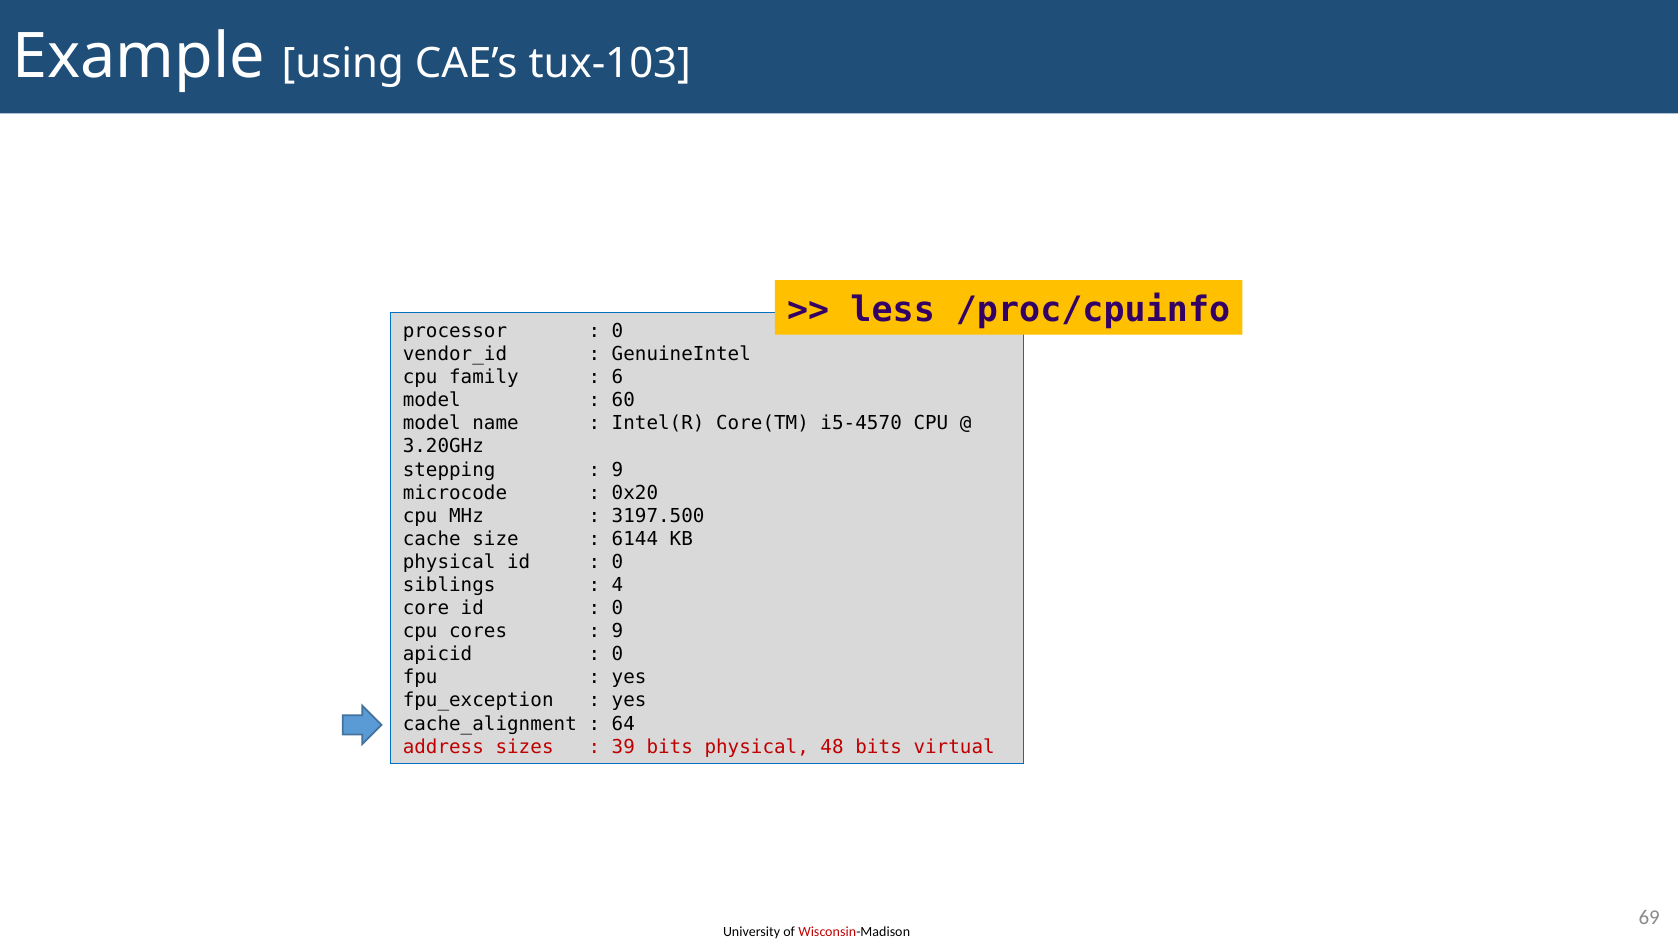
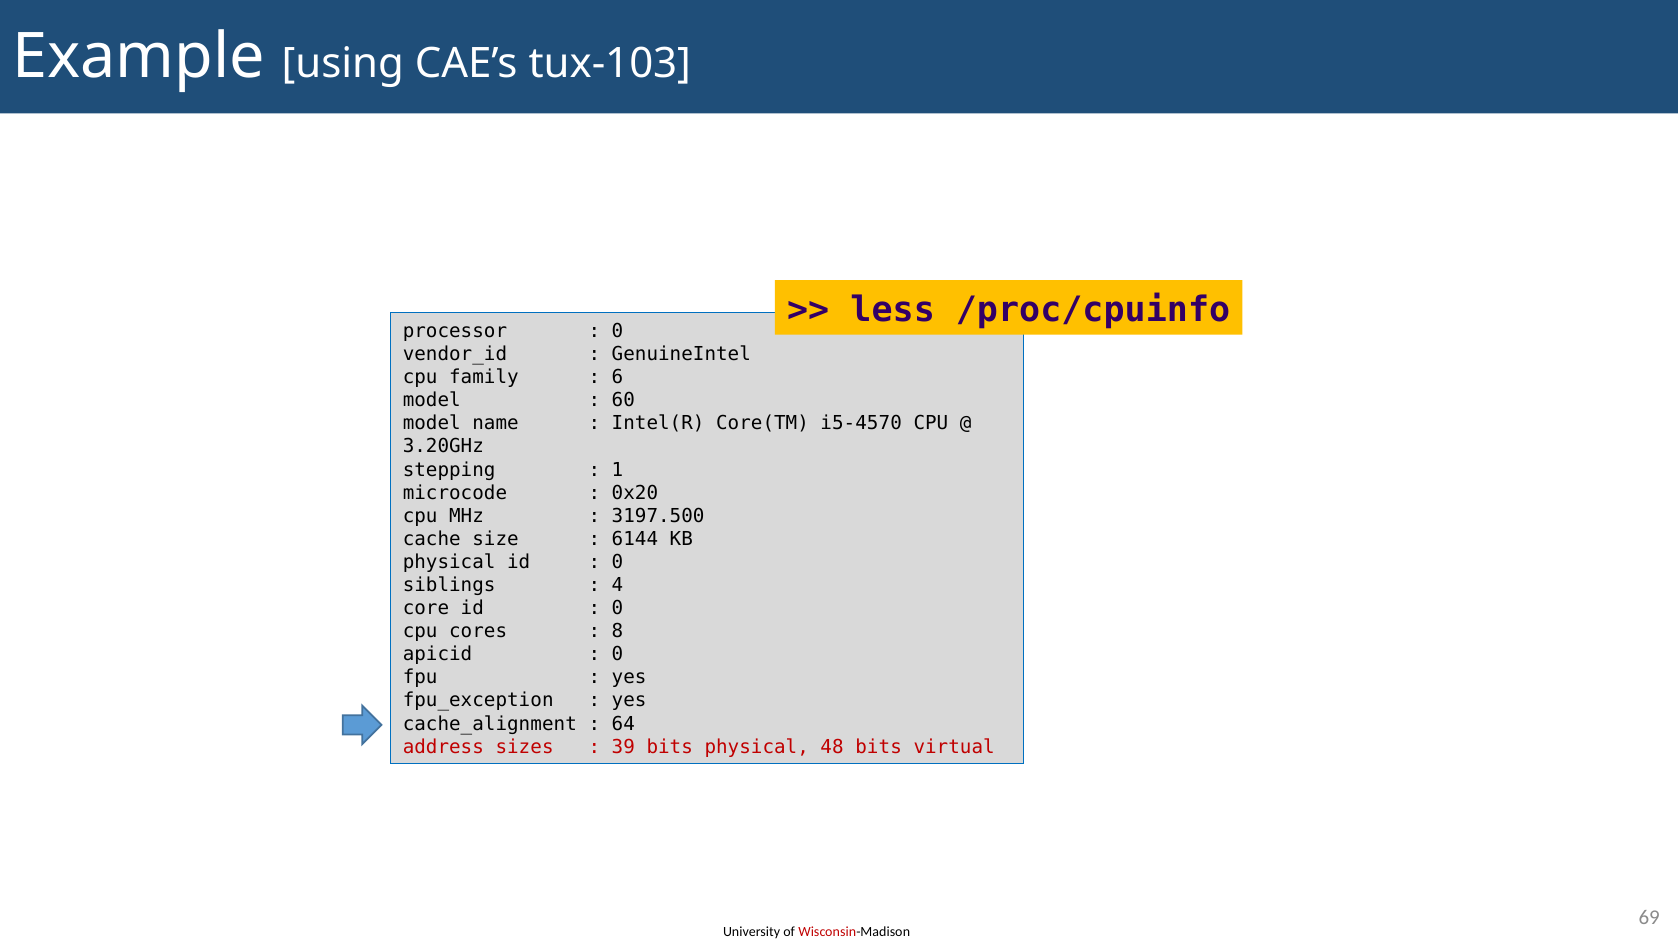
9: 9 -> 1 (617, 470)
9: 9 -> 8 (617, 631)
